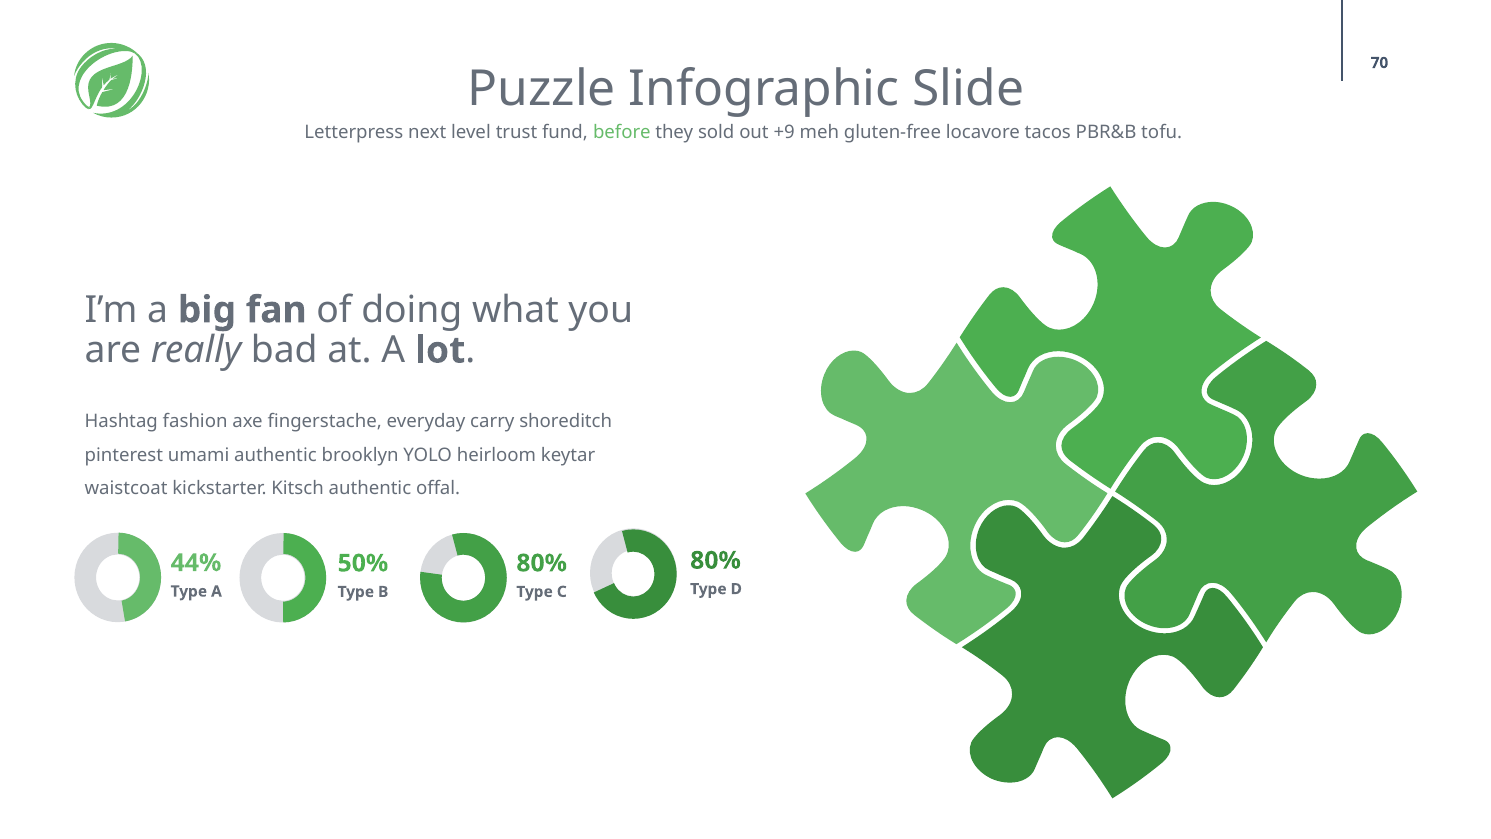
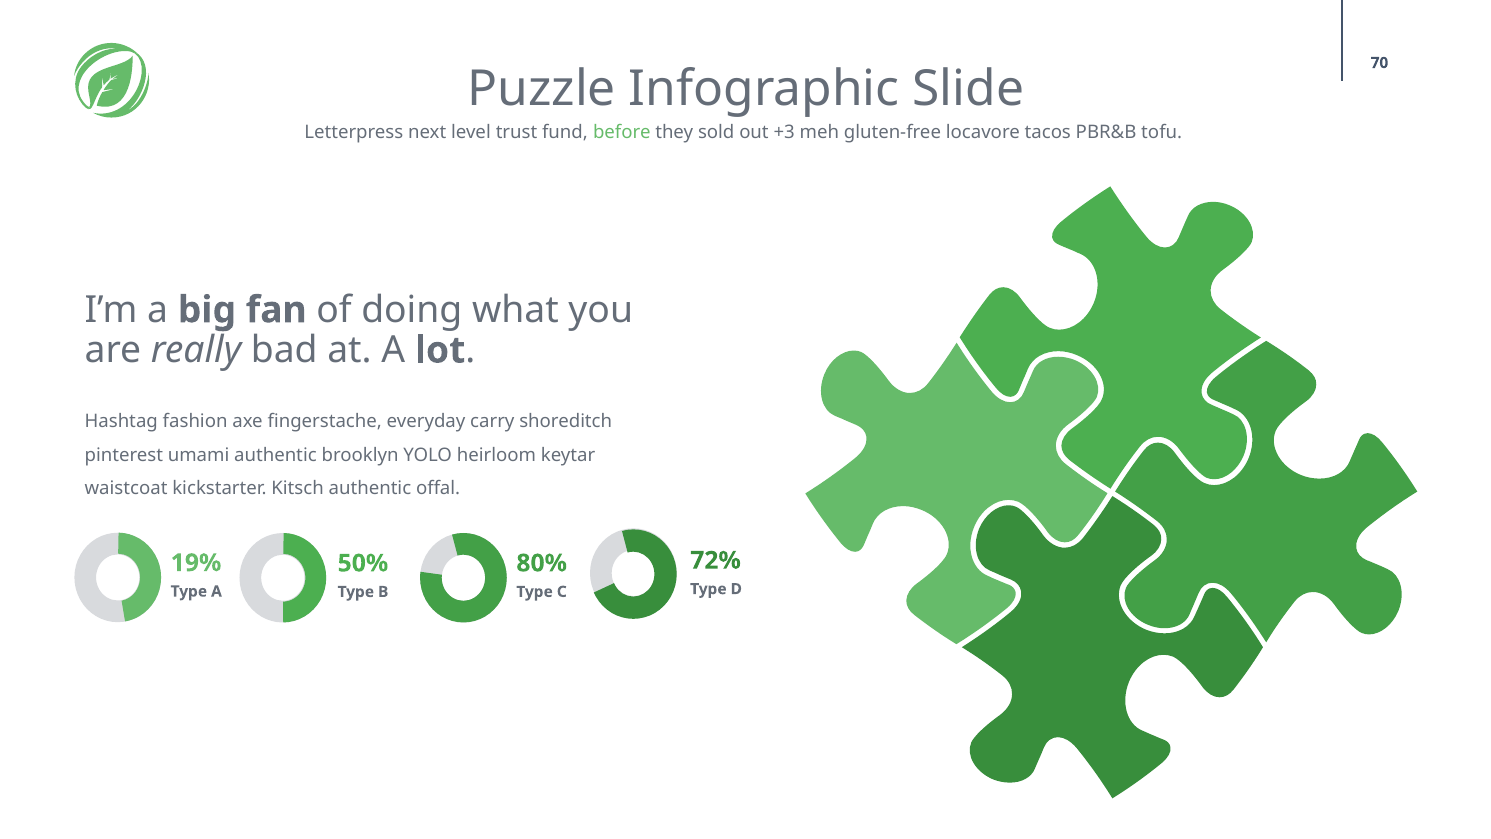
+9: +9 -> +3 (784, 133)
80%: 80% -> 72% (715, 560)
44%: 44% -> 19% (196, 563)
